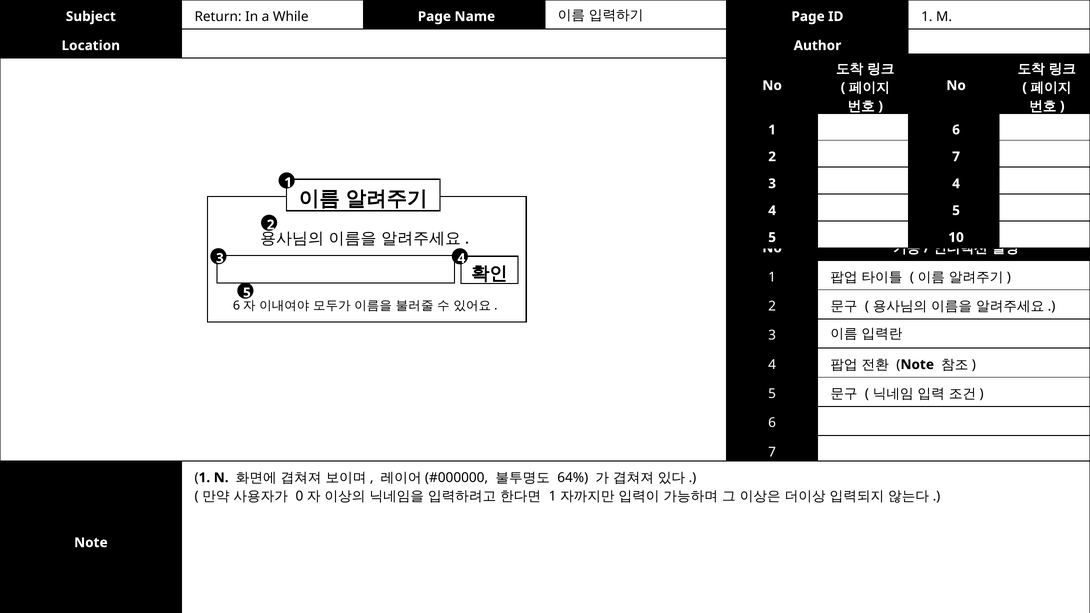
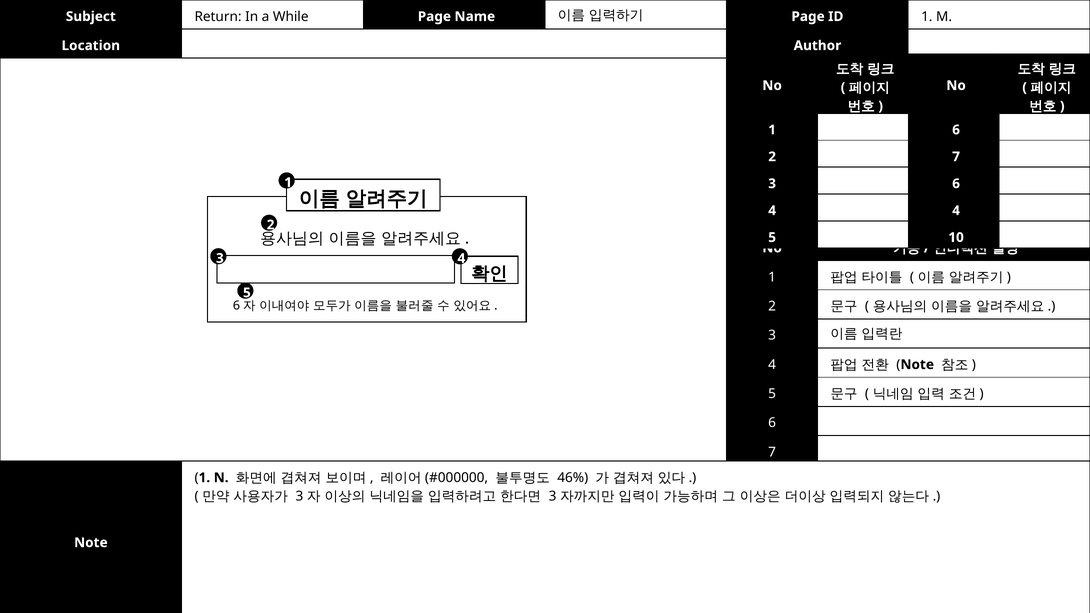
4: 4 -> 6 (956, 184)
4 5: 5 -> 4 (956, 211)
64%: 64% -> 46% (573, 478)
0: 0 -> 3 (299, 496)
1: 1 -> 3 (553, 496)
